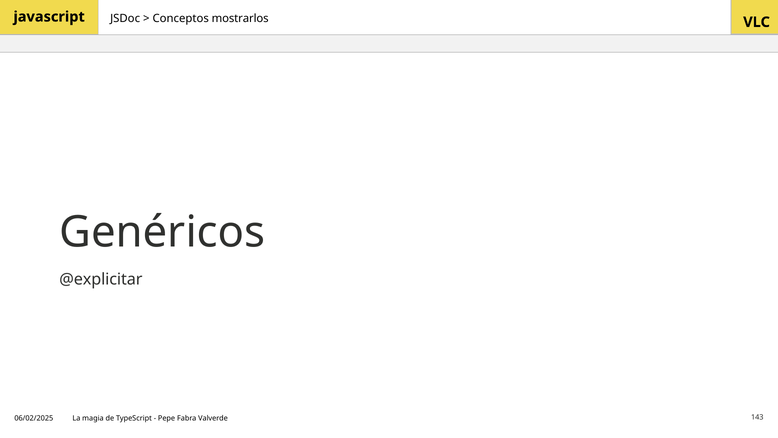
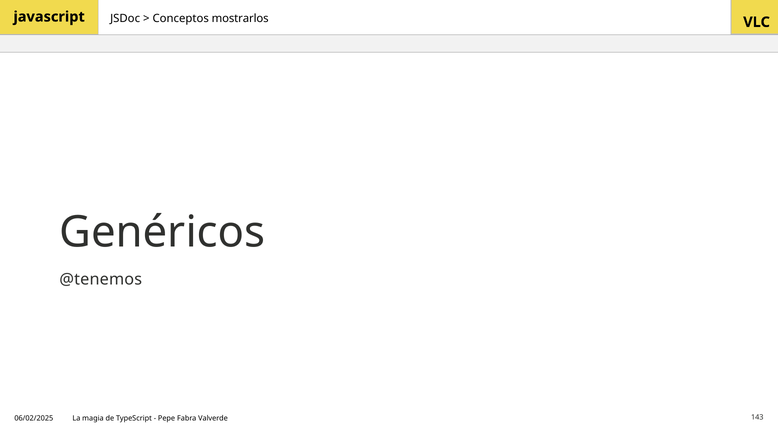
@explicitar: @explicitar -> @tenemos (101, 279)
